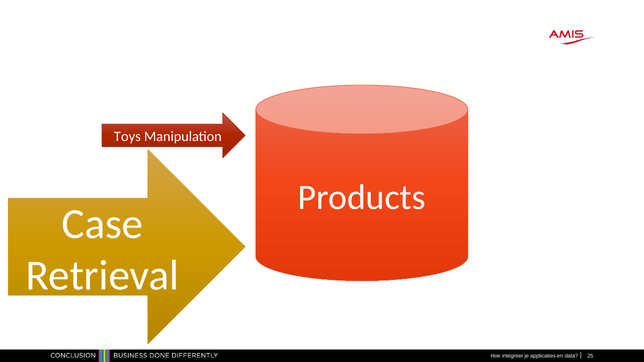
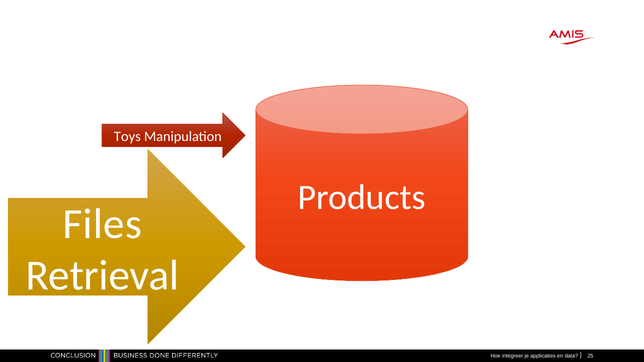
Case: Case -> Files (102, 224)
